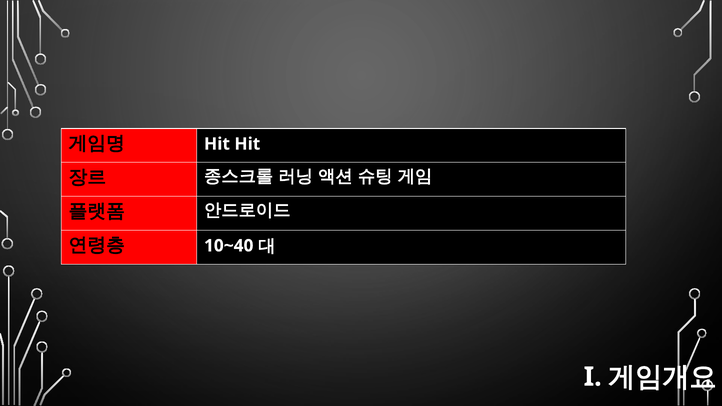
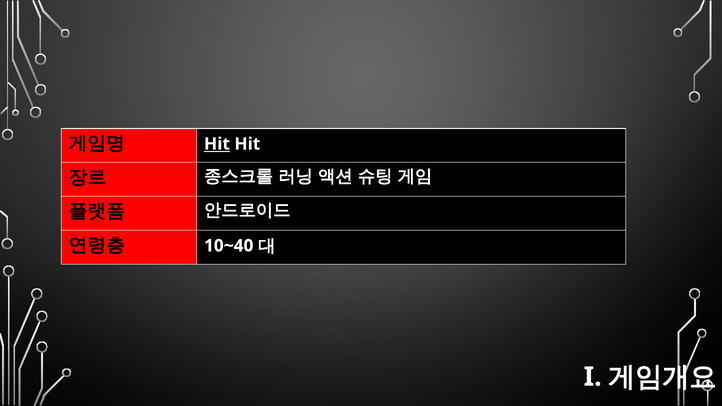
Hit underline: none -> present (217, 144)
